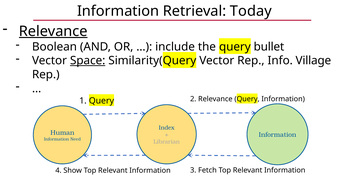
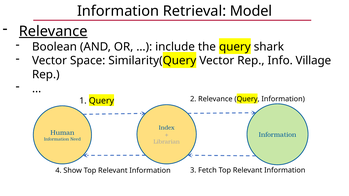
Today: Today -> Model (251, 11)
bullet: bullet -> shark (269, 47)
Space underline: present -> none (88, 61)
